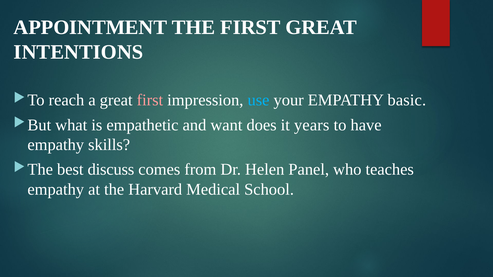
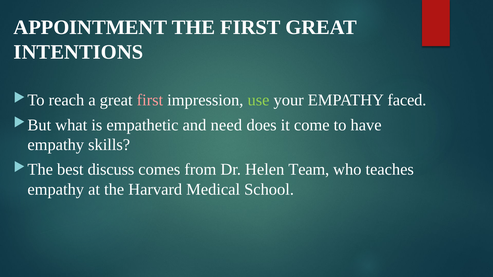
use colour: light blue -> light green (259, 100)
basic: basic -> faced (407, 100)
want: want -> need (226, 125)
years: years -> come (312, 125)
Panel: Panel -> Team (309, 170)
